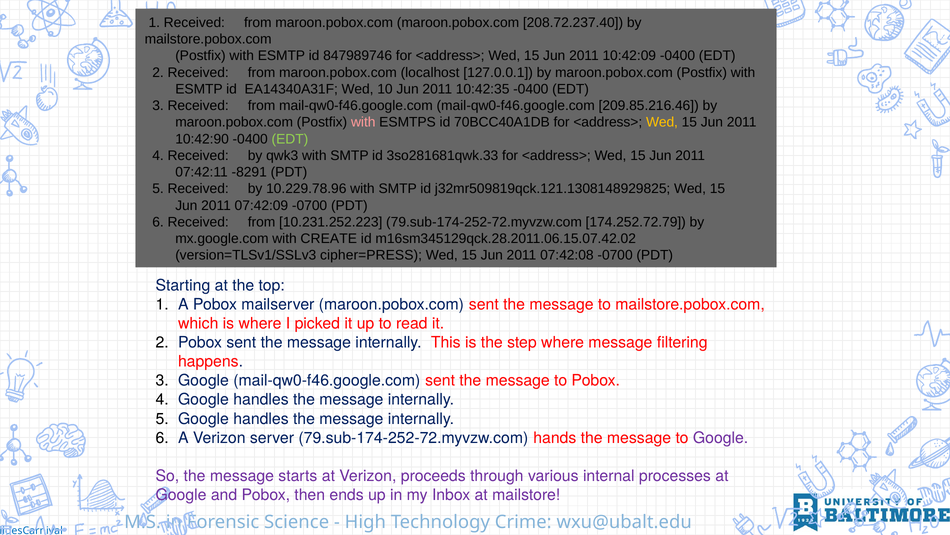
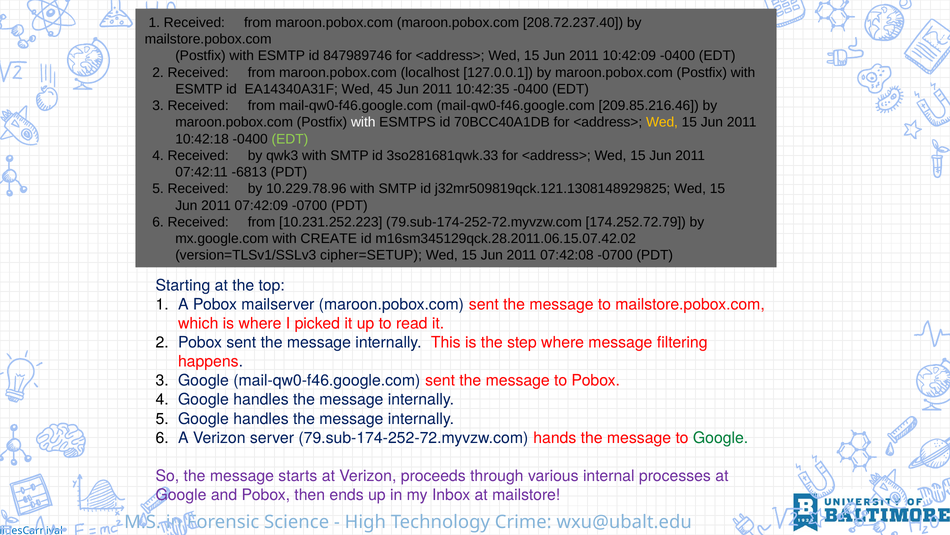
10: 10 -> 45 (385, 89)
with colour: pink -> white (363, 122)
10:42:90: 10:42:90 -> 10:42:18 (202, 139)
-8291: -8291 -> -6813 (249, 172)
cipher=PRESS: cipher=PRESS -> cipher=SETUP (371, 255)
Google colour: purple -> green (721, 437)
